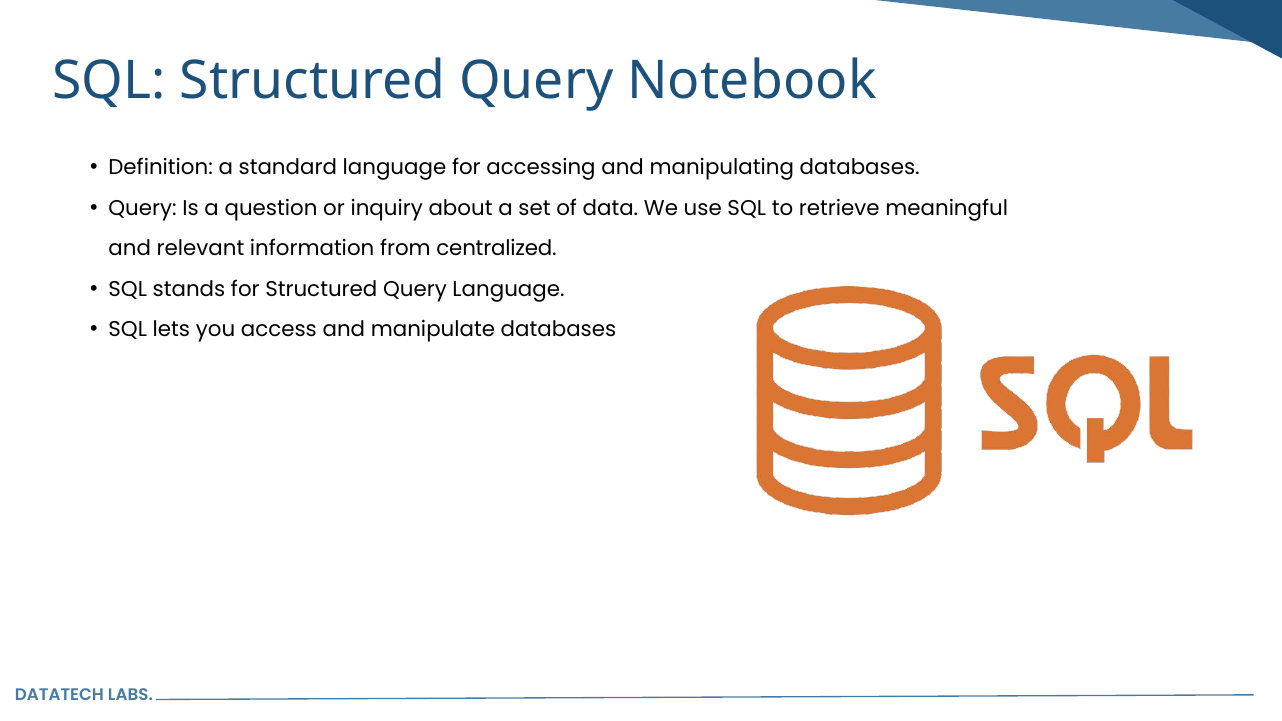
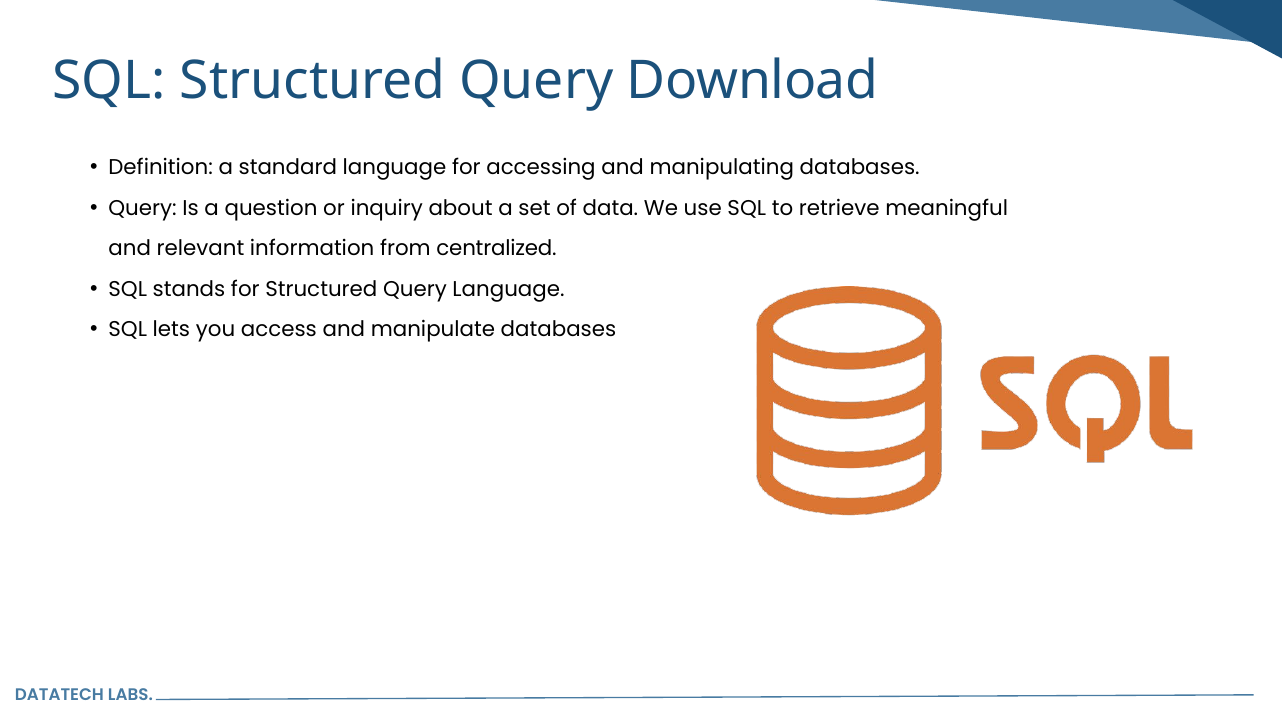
Notebook: Notebook -> Download (752, 81)
